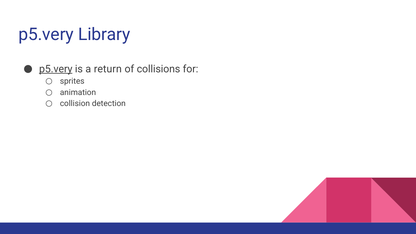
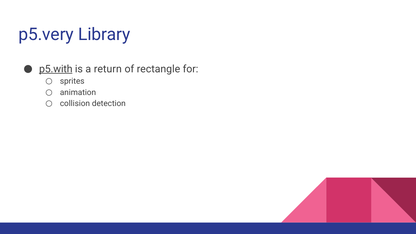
p5.very: p5.very -> p5.with (56, 69)
collisions: collisions -> rectangle (158, 69)
